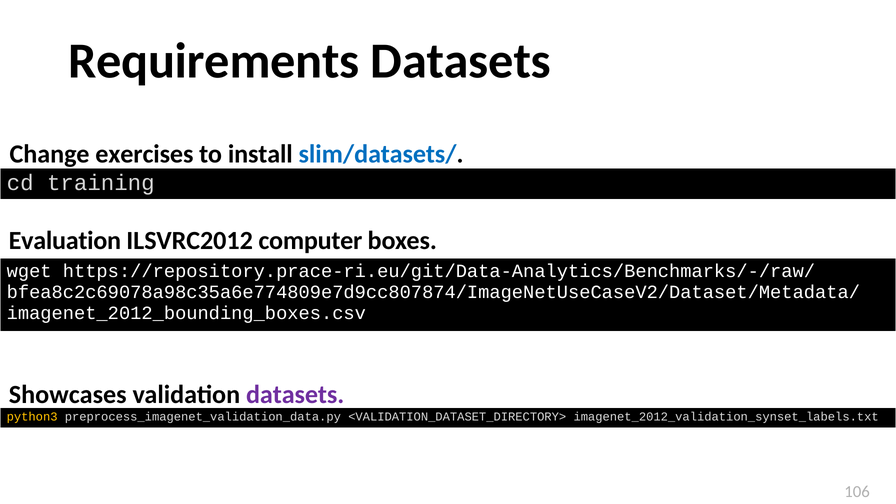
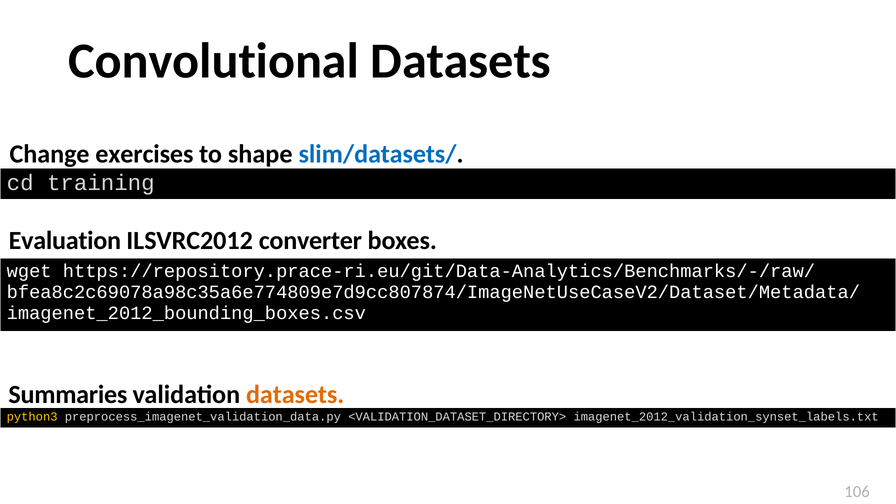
Requirements: Requirements -> Convolutional (214, 61)
install: install -> shape (260, 154)
computer: computer -> converter (310, 240)
Showcases: Showcases -> Summaries (68, 395)
datasets colour: purple -> orange (295, 395)
